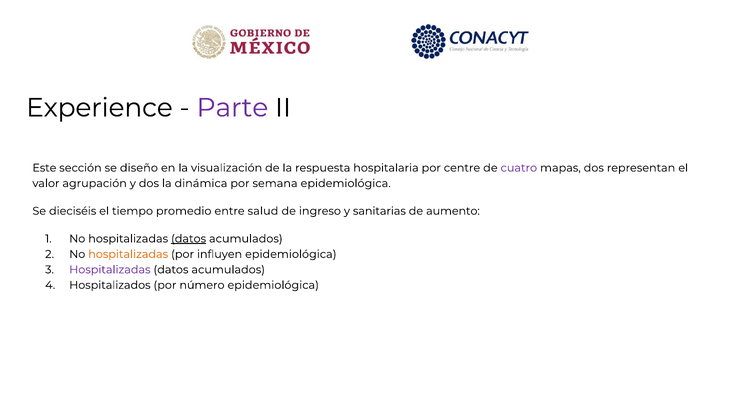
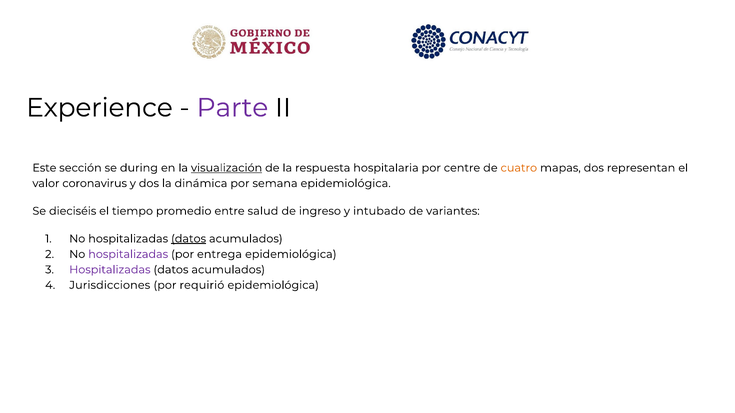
diseño: diseño -> during (139, 168)
visualización underline: none -> present (227, 168)
cuatro colour: purple -> orange (519, 168)
agrupación: agrupación -> coronavirus (95, 184)
sanitarias: sanitarias -> intubado (379, 211)
aumento: aumento -> variantes (453, 211)
hospitalizadas colour: orange -> purple (128, 254)
influyen: influyen -> entrega (219, 254)
Hospitalizados: Hospitalizados -> Jurisdicciones (110, 285)
número: número -> requirió (202, 285)
